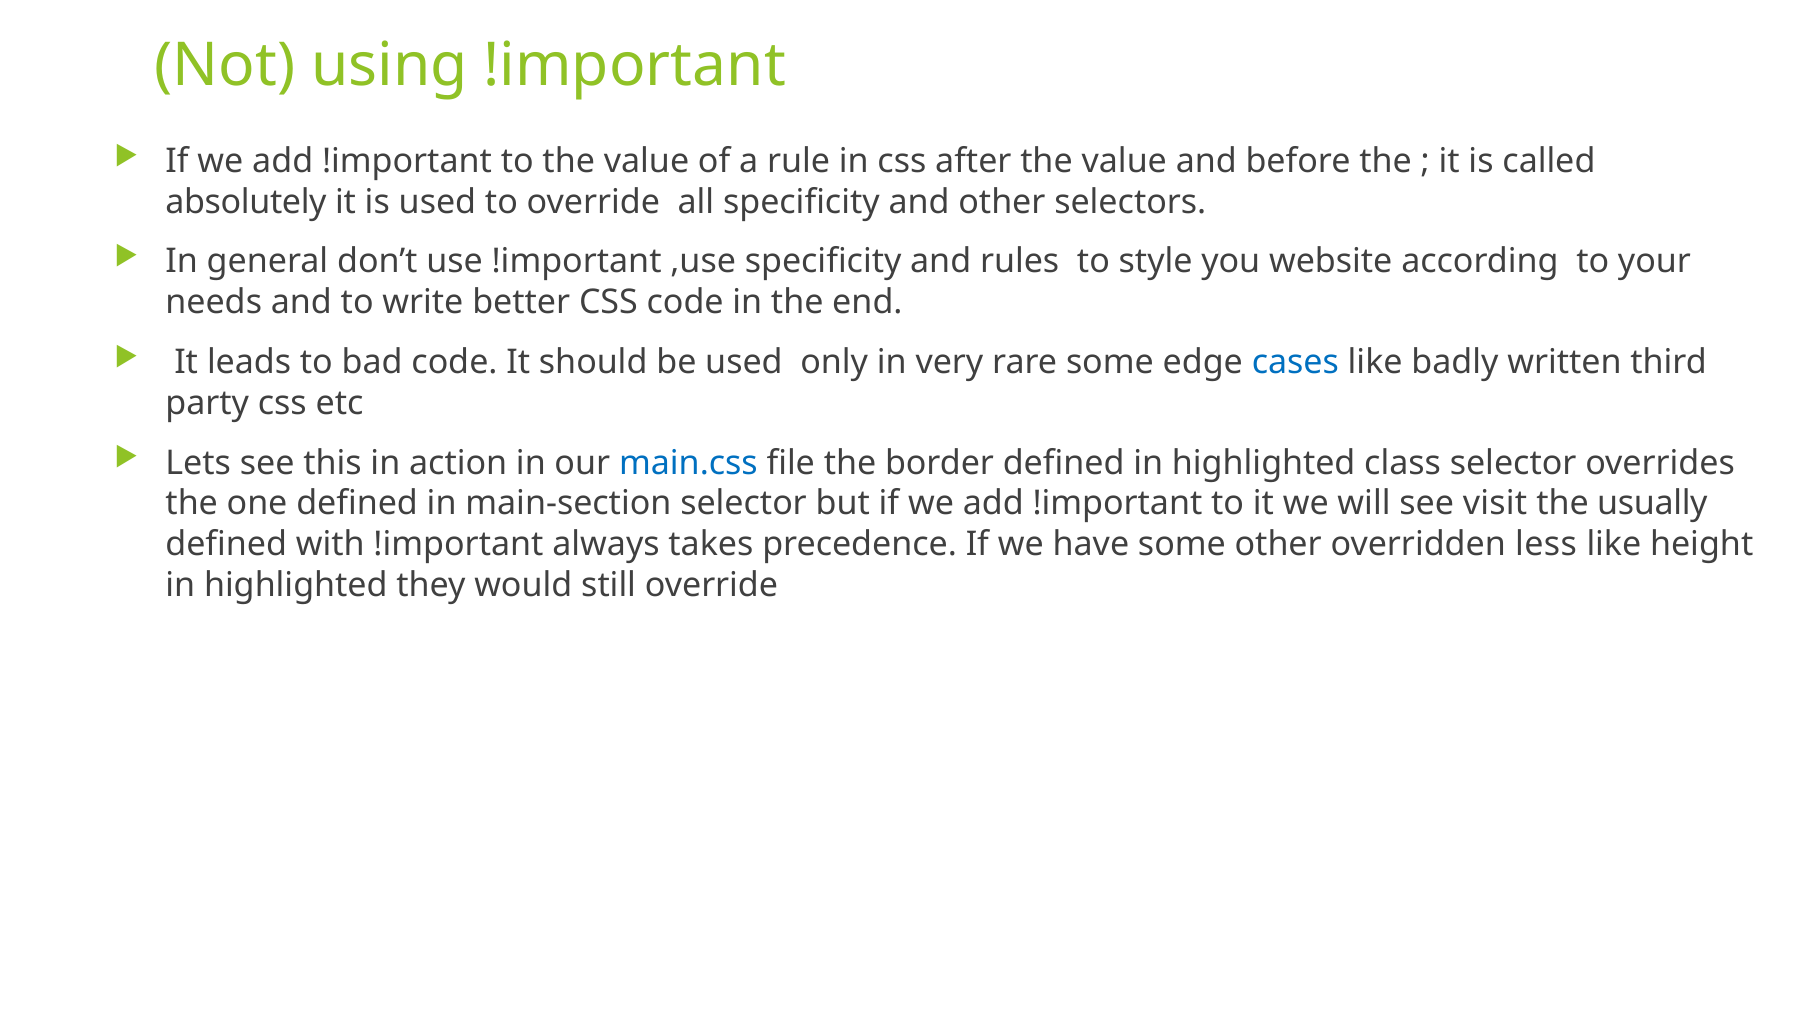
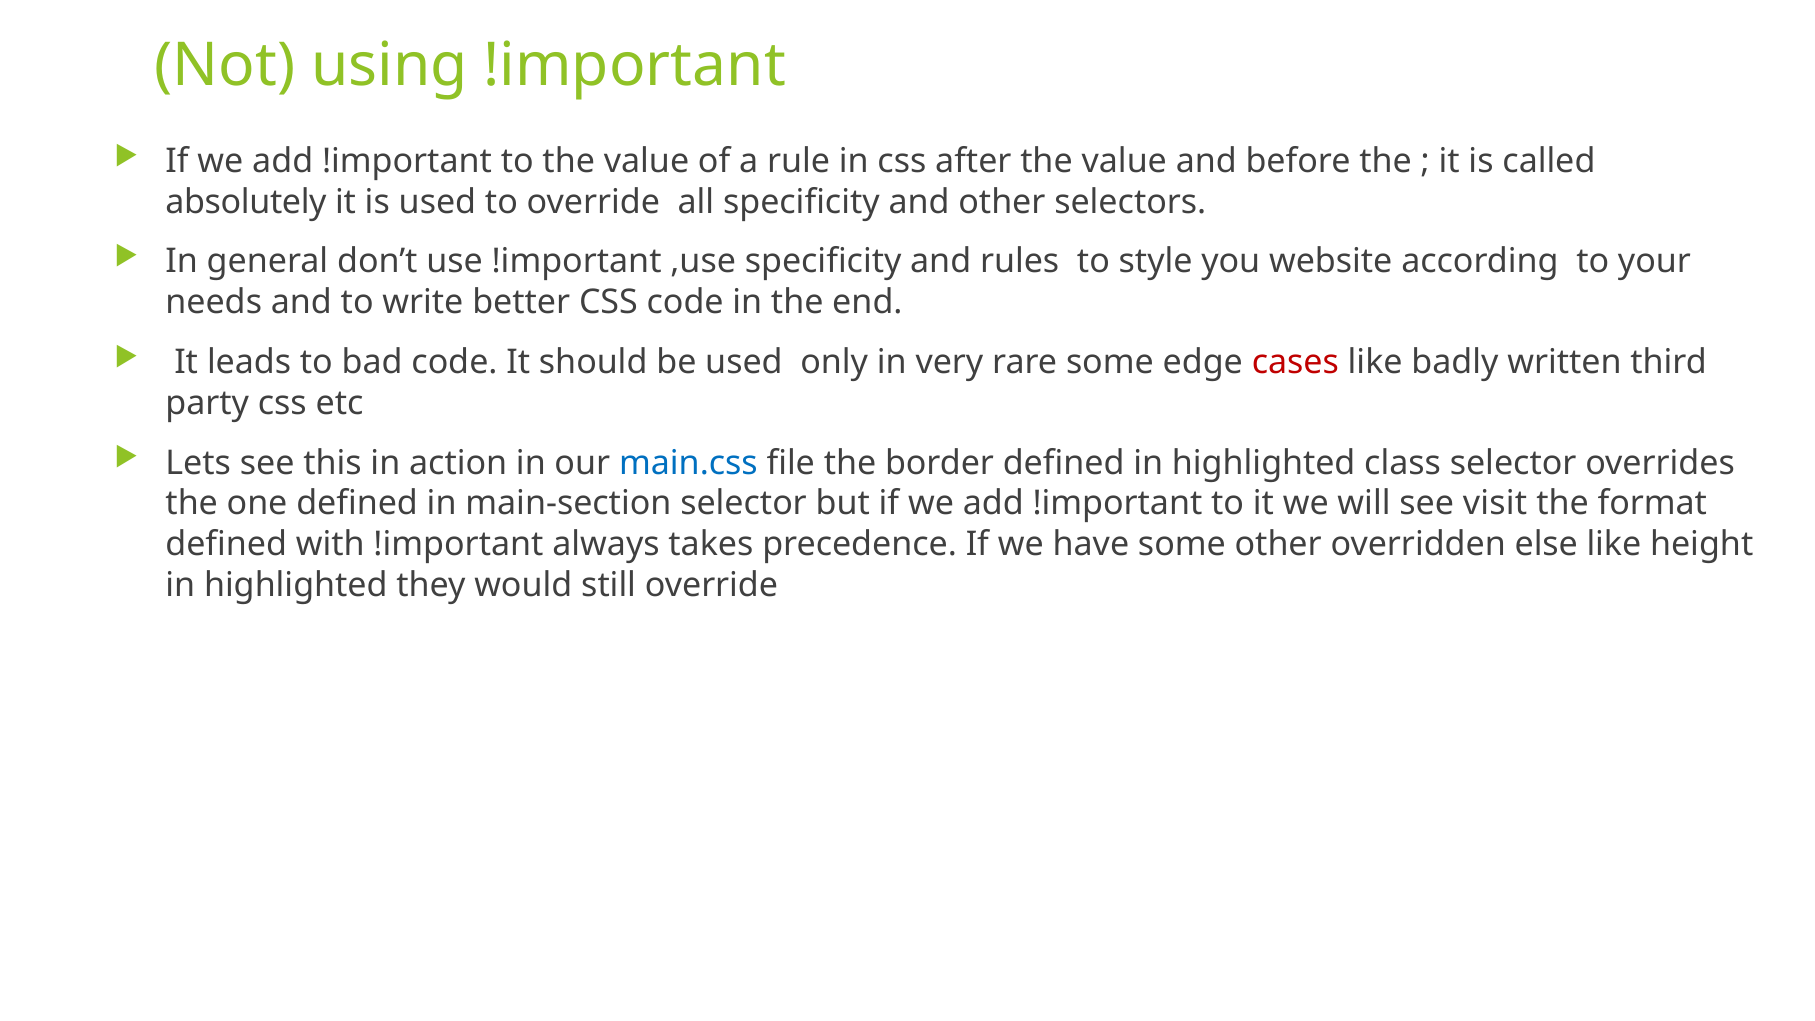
cases colour: blue -> red (1295, 362)
usually: usually -> format (1652, 504)
less: less -> else (1546, 545)
